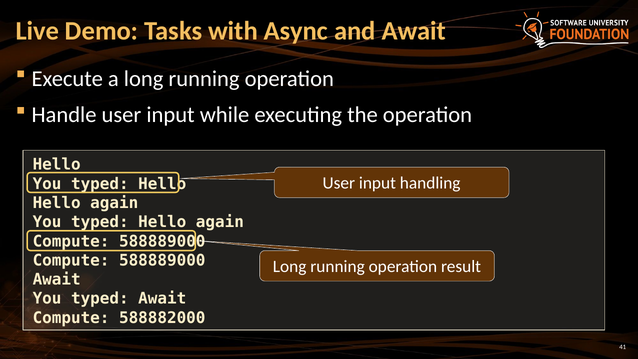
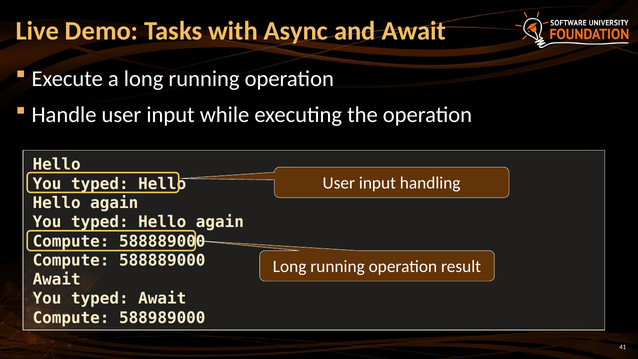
588882000: 588882000 -> 588989000 (162, 318)
